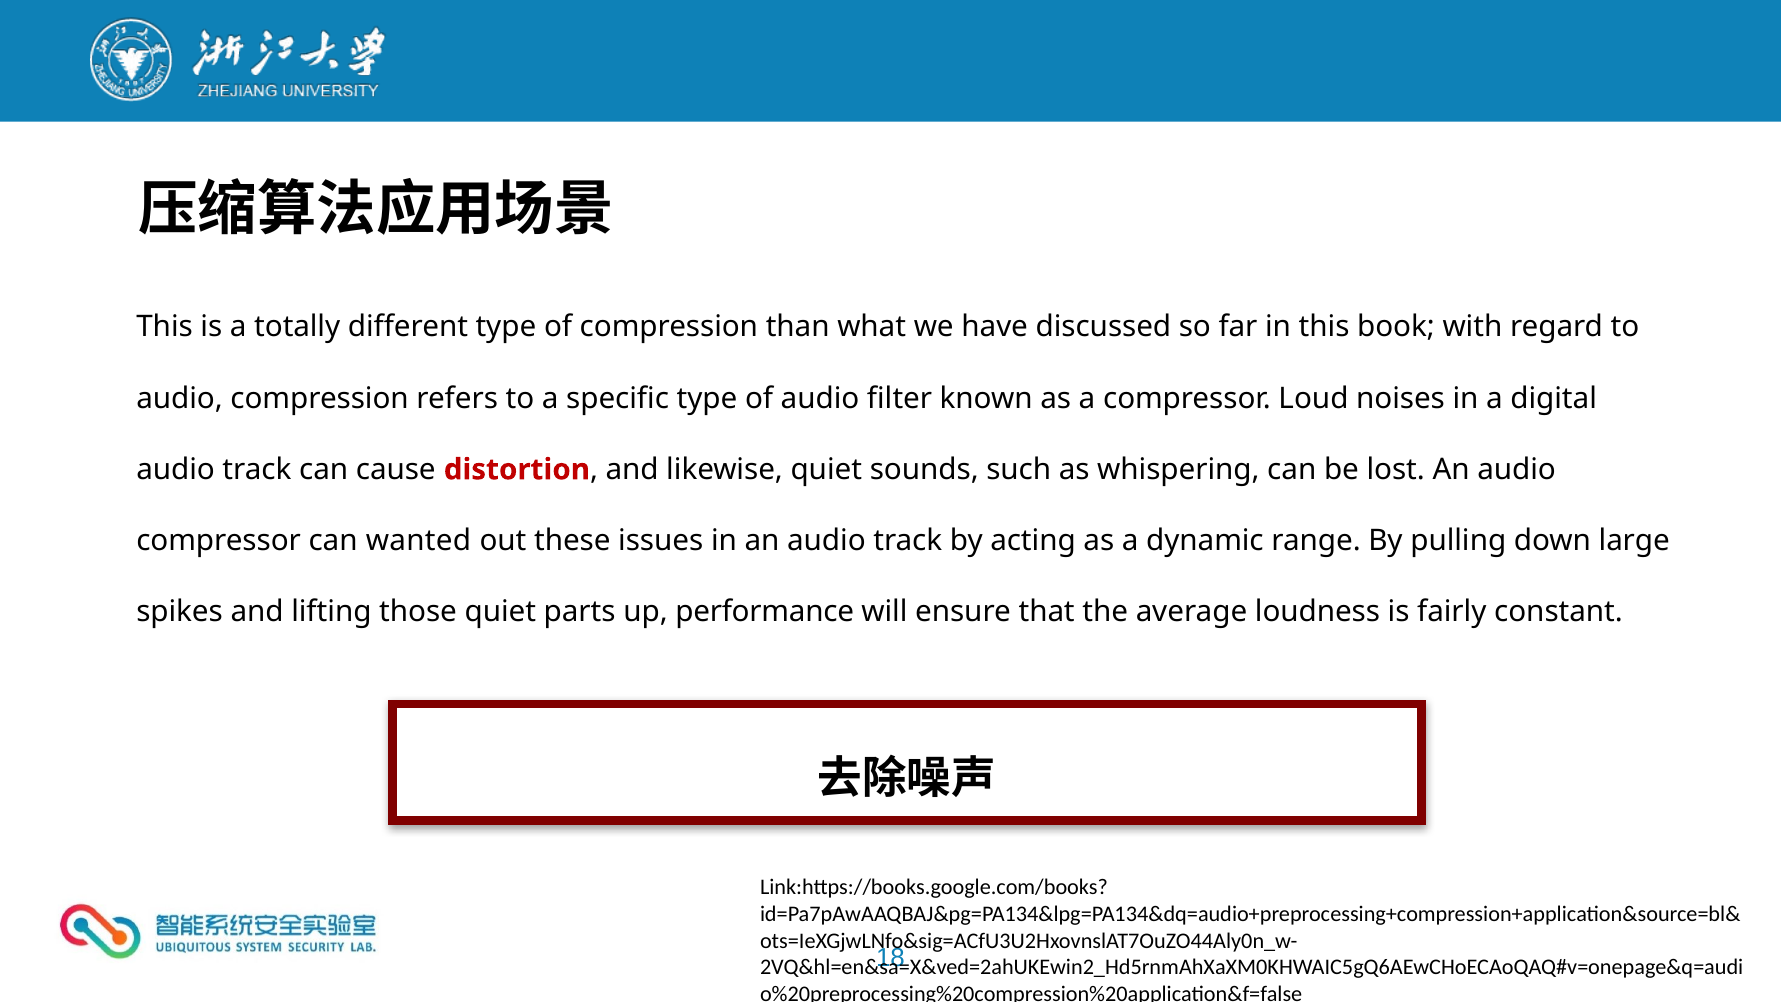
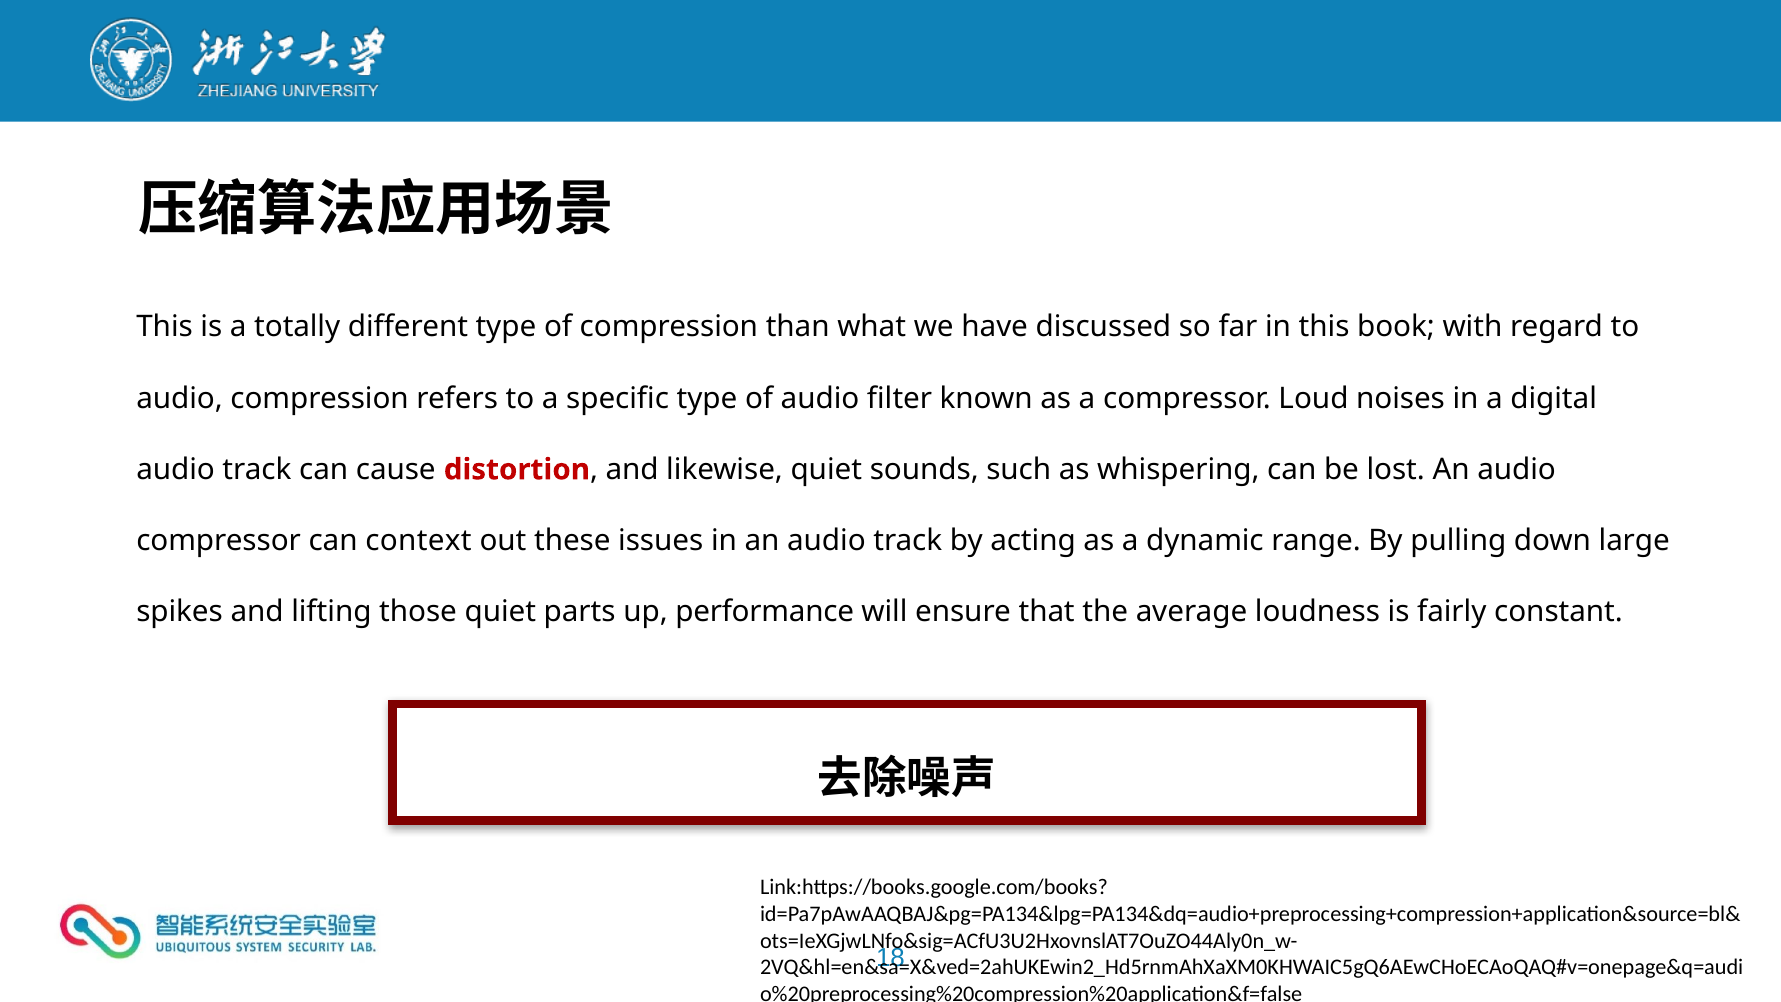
wanted: wanted -> context (418, 541)
